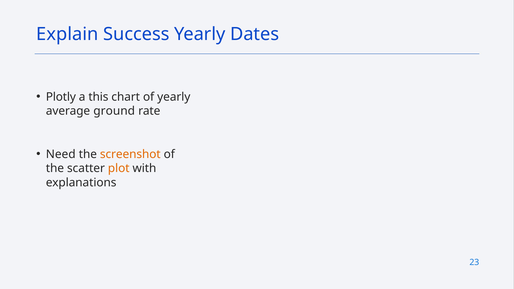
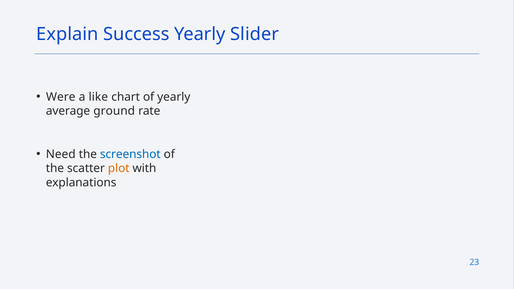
Dates: Dates -> Slider (255, 34)
Plotly: Plotly -> Were (61, 97)
this: this -> like (98, 97)
screenshot colour: orange -> blue (130, 154)
